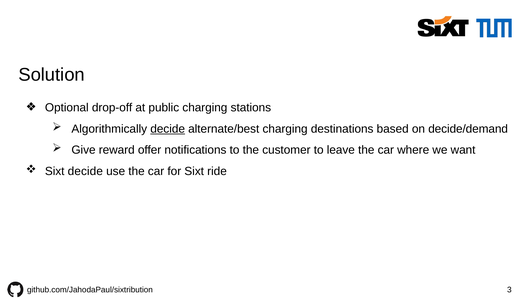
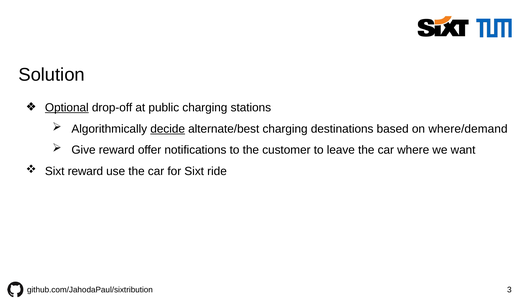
Optional underline: none -> present (67, 108)
decide/demand: decide/demand -> where/demand (468, 129)
Sixt decide: decide -> reward (85, 171)
